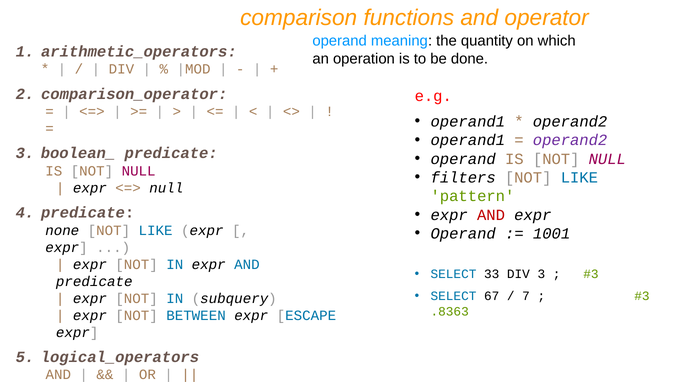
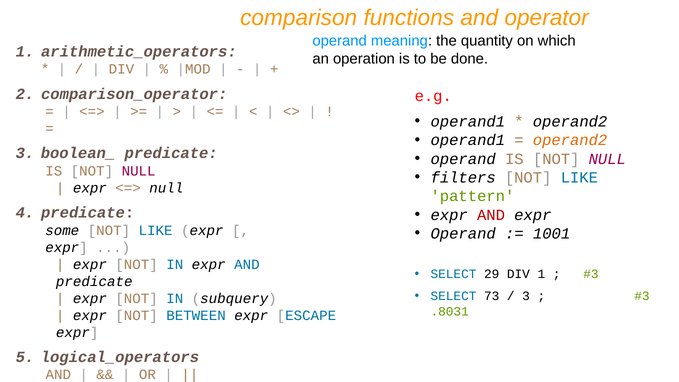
operand2 colour: purple -> orange (570, 140)
none: none -> some (62, 230)
33: 33 -> 29 (492, 274)
DIV 3: 3 -> 1 (541, 274)
67: 67 -> 73 (492, 296)
7: 7 -> 3 (526, 296)
.8363: .8363 -> .8031 (450, 311)
